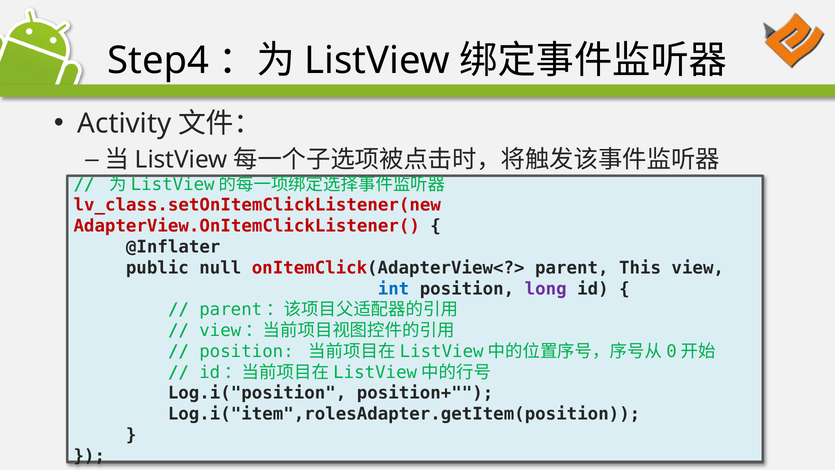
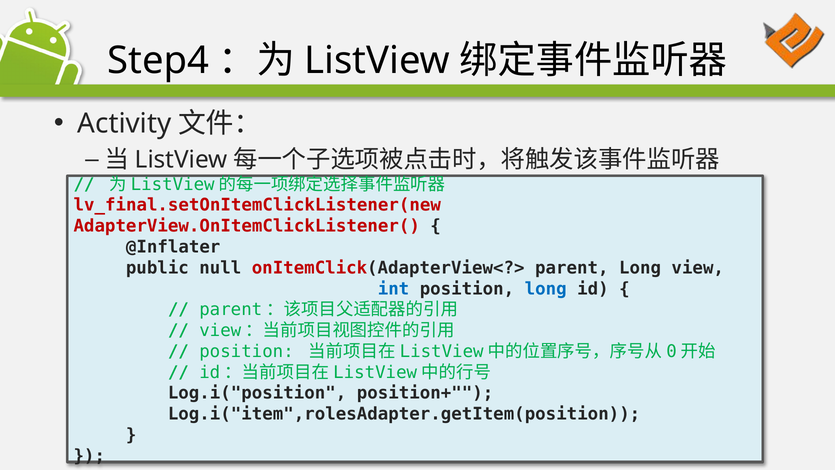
lv_class.setOnItemClickListener(new: lv_class.setOnItemClickListener(new -> lv_final.setOnItemClickListener(new (257, 205)
parent This: This -> Long (640, 268)
long colour: purple -> blue (546, 289)
